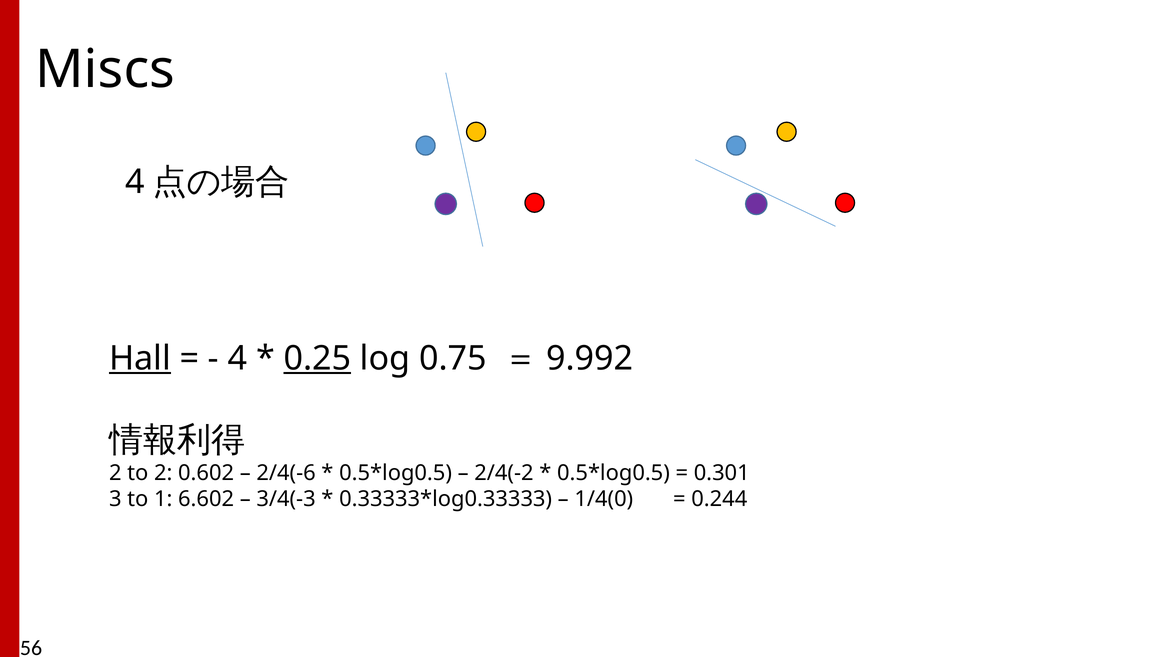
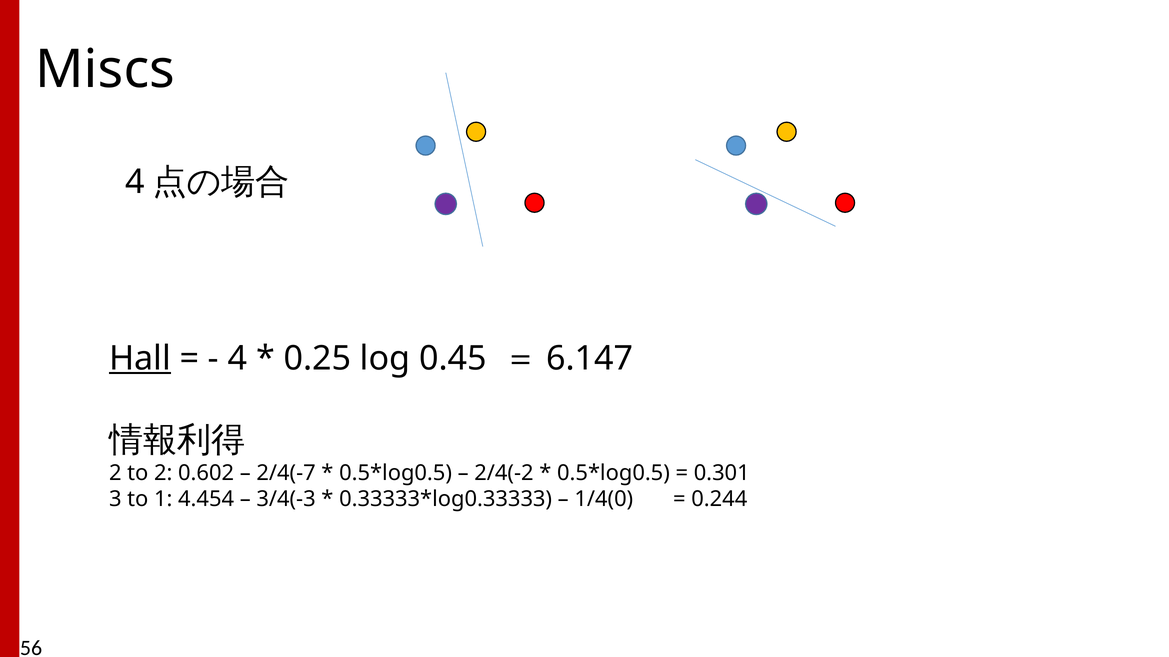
0.25 underline: present -> none (317, 359)
0.75: 0.75 -> 0.45 (453, 359)
9.992: 9.992 -> 6.147 (590, 359)
2/4(-6: 2/4(-6 -> 2/4(-7 (286, 473)
6.602: 6.602 -> 4.454 (206, 500)
